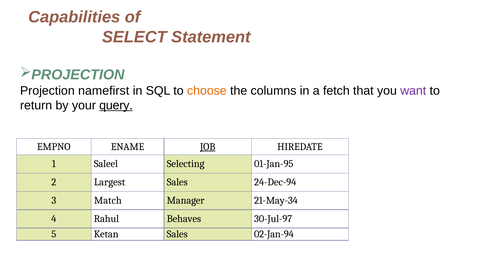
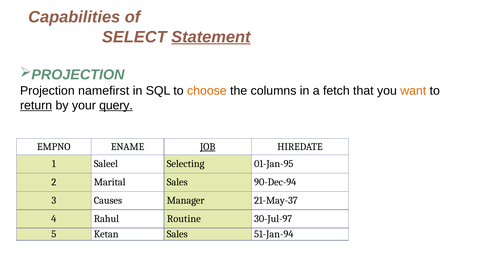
Statement underline: none -> present (211, 37)
want colour: purple -> orange (413, 91)
return underline: none -> present (36, 105)
Largest: Largest -> Marital (110, 182)
24-Dec-94: 24-Dec-94 -> 90-Dec-94 (275, 182)
Match: Match -> Causes (108, 200)
21-May-34: 21-May-34 -> 21-May-37 (276, 200)
Behaves: Behaves -> Routine (184, 219)
02-Jan-94: 02-Jan-94 -> 51-Jan-94 (274, 234)
